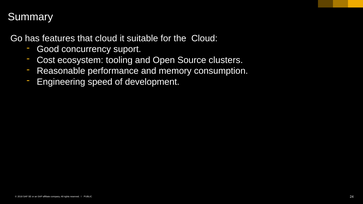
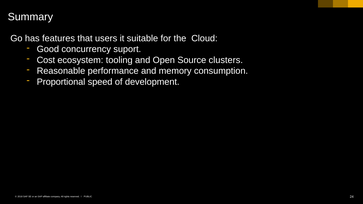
that cloud: cloud -> users (106, 38)
Engineering: Engineering -> Proportional (61, 82)
